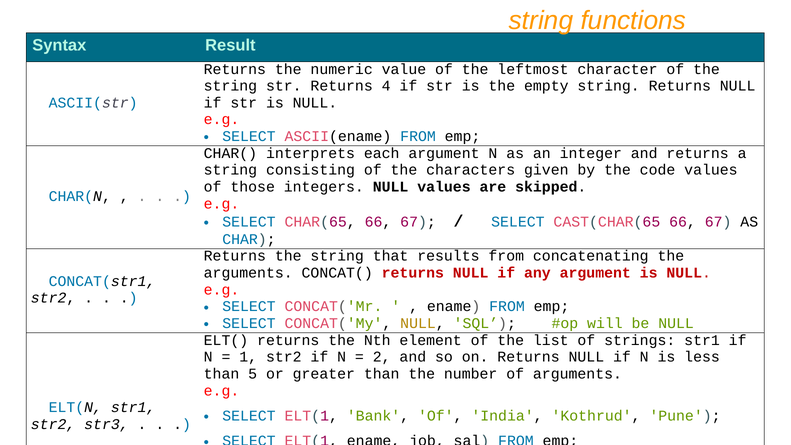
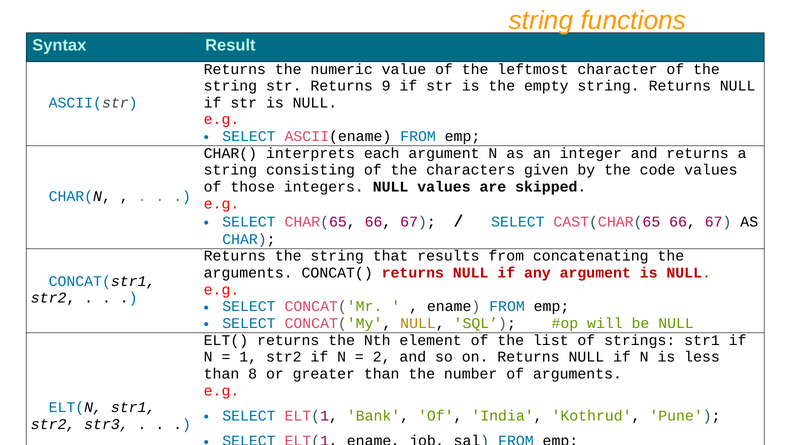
4: 4 -> 9 (386, 86)
5: 5 -> 8 (253, 374)
